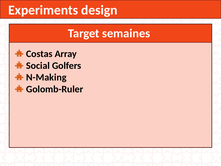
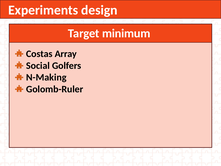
semaines: semaines -> minimum (126, 33)
